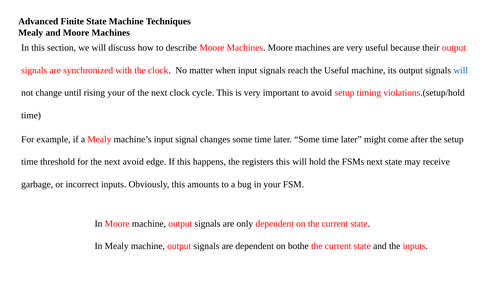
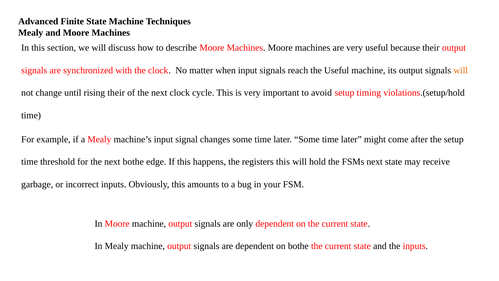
will colour: blue -> orange (461, 70)
rising your: your -> their (116, 93)
next avoid: avoid -> bothe (133, 162)
